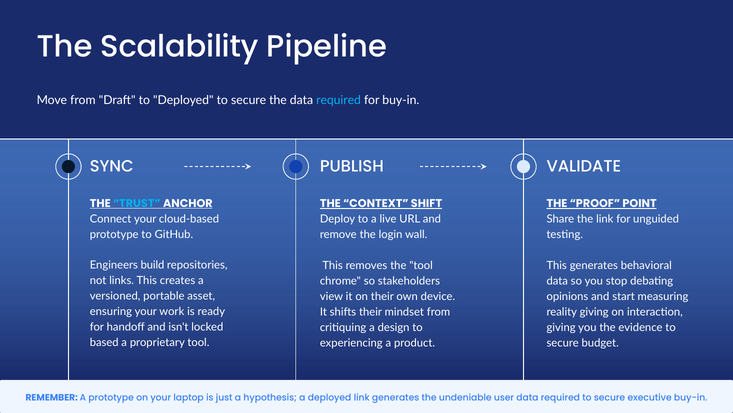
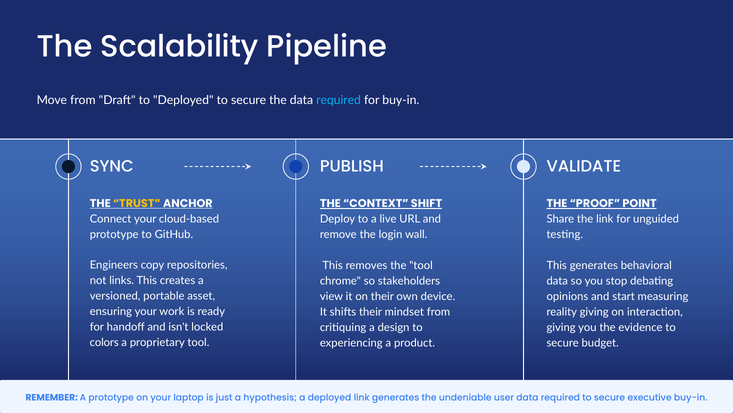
TRUST colour: light blue -> yellow (137, 203)
build: build -> copy (153, 265)
based: based -> colors (104, 342)
